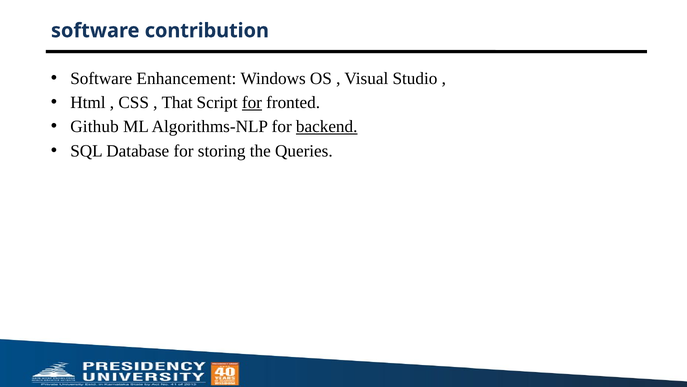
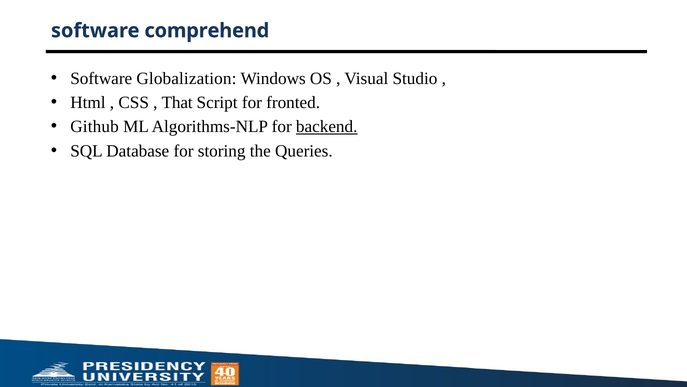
contribution: contribution -> comprehend (207, 31)
Enhancement: Enhancement -> Globalization (186, 78)
for underline: present -> none (252, 103)
